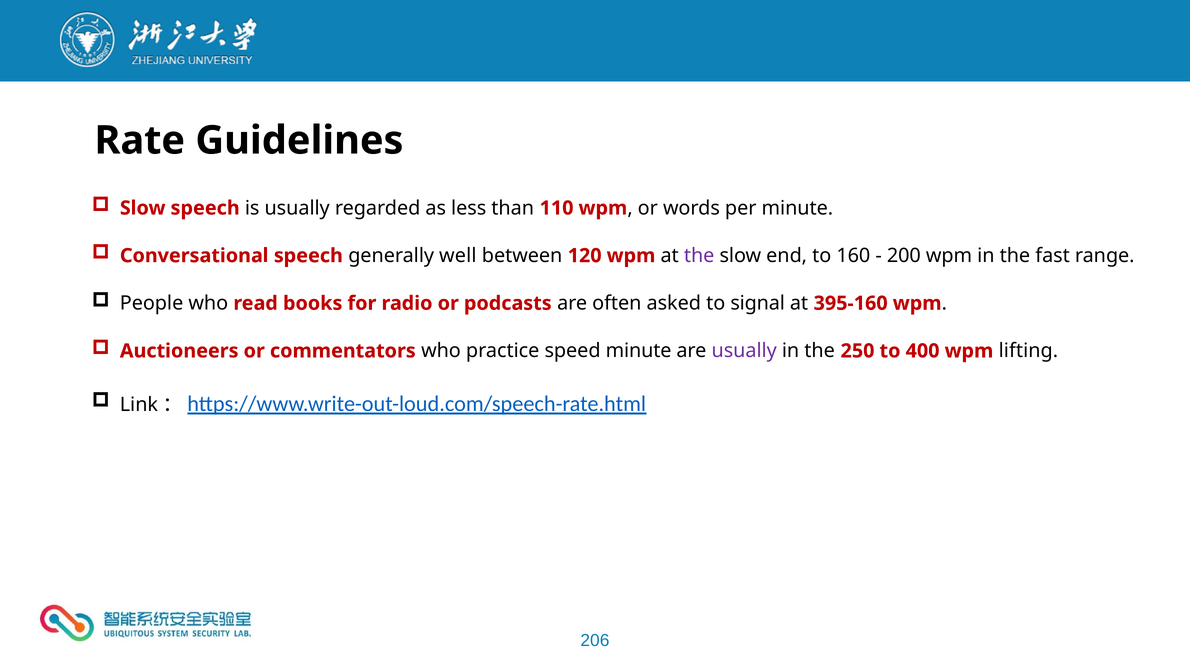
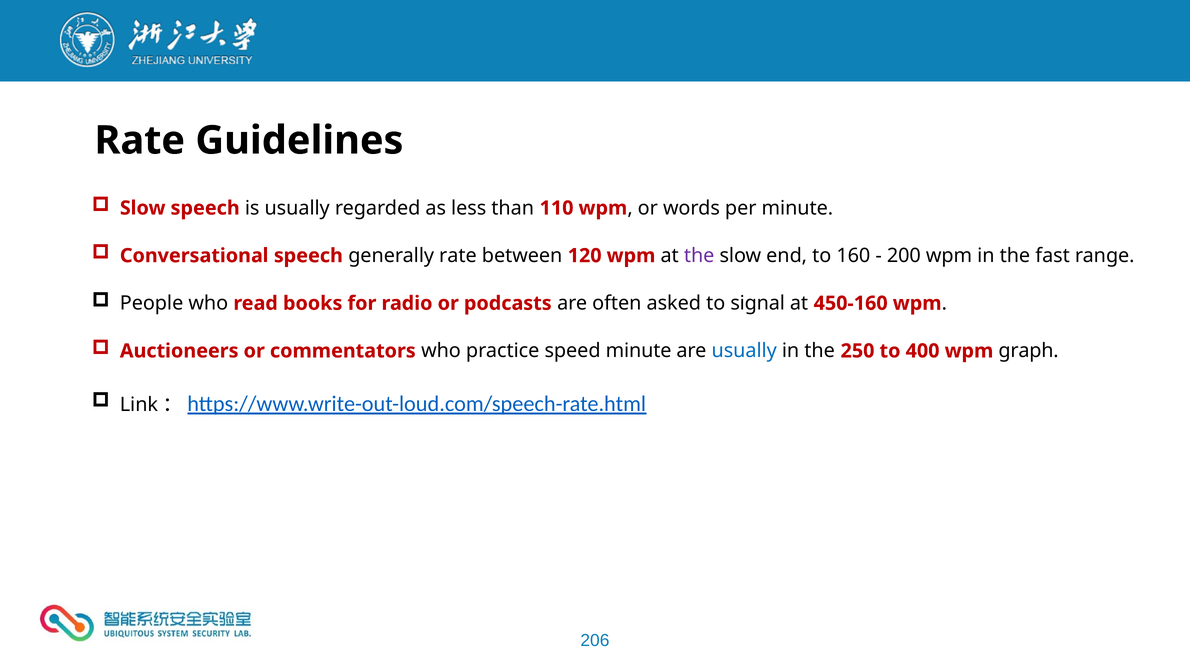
generally well: well -> rate (458, 255)
395-160: 395-160 -> 450-160 (851, 303)
usually colour: purple -> blue (744, 351)
lifting: lifting -> graph (1029, 351)
